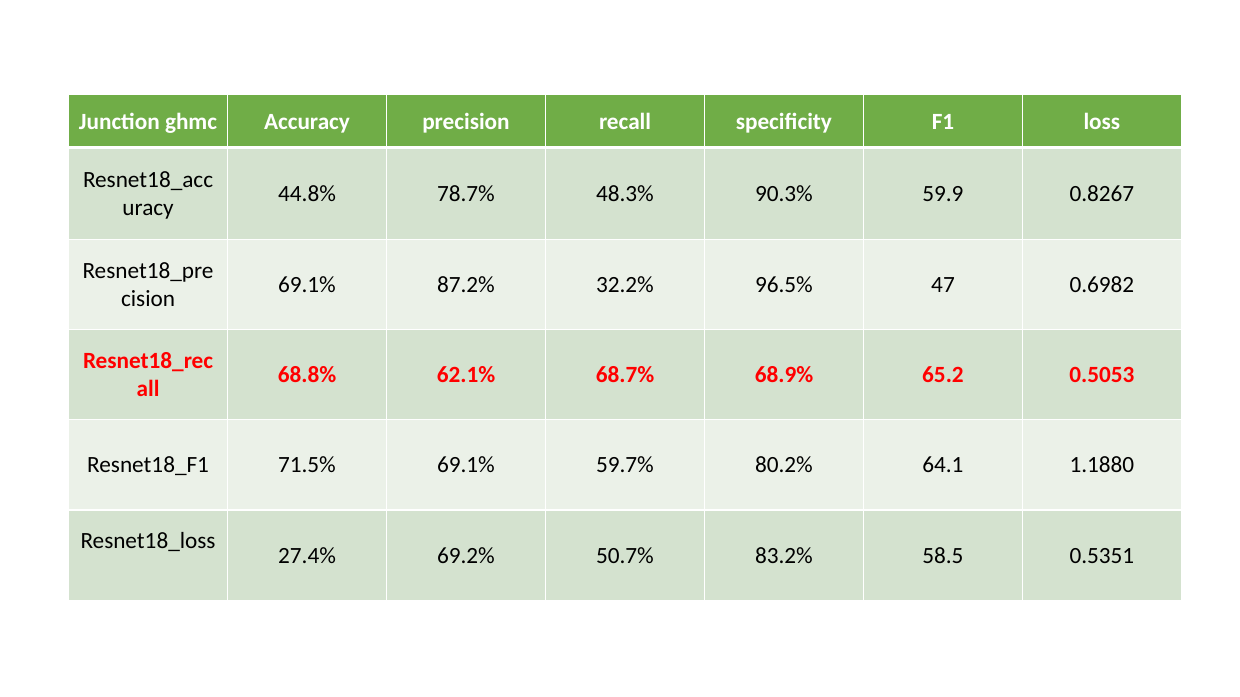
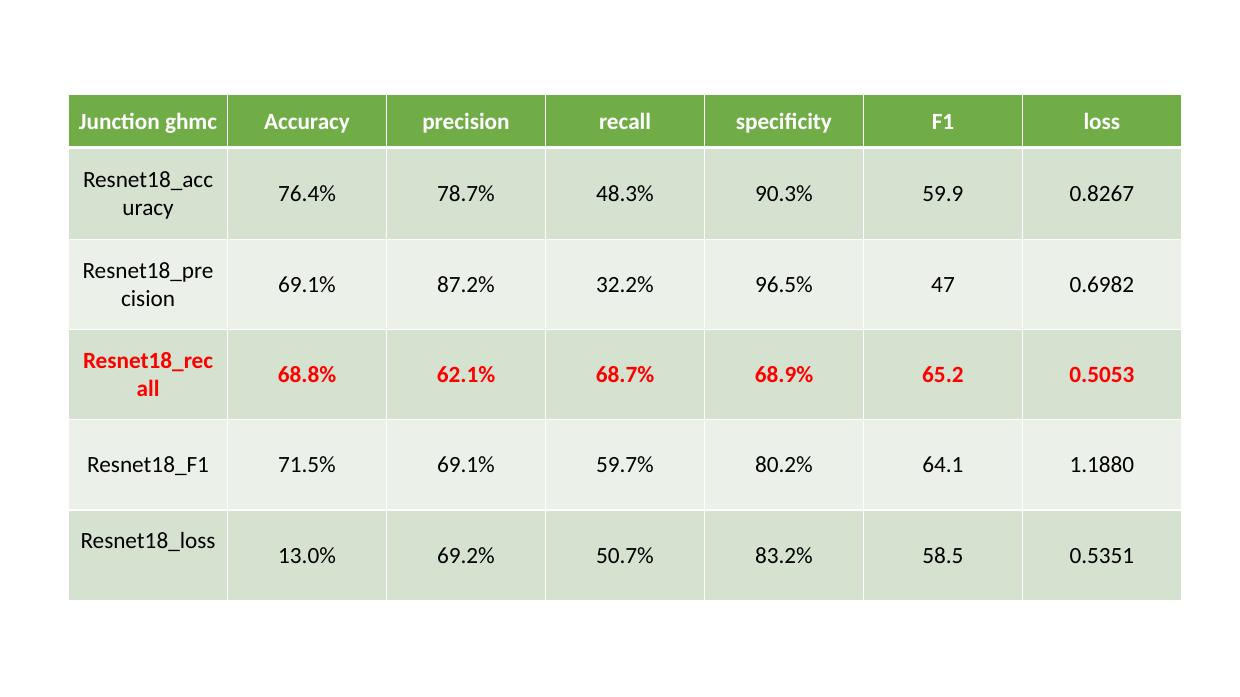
44.8%: 44.8% -> 76.4% (307, 194)
27.4%: 27.4% -> 13.0% (307, 556)
